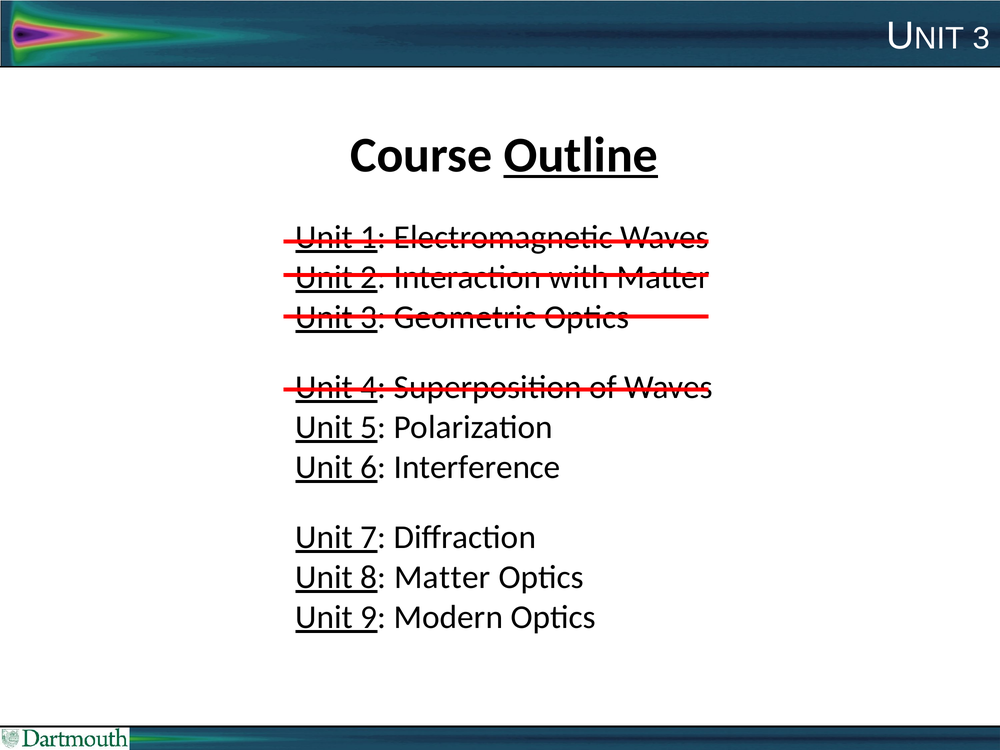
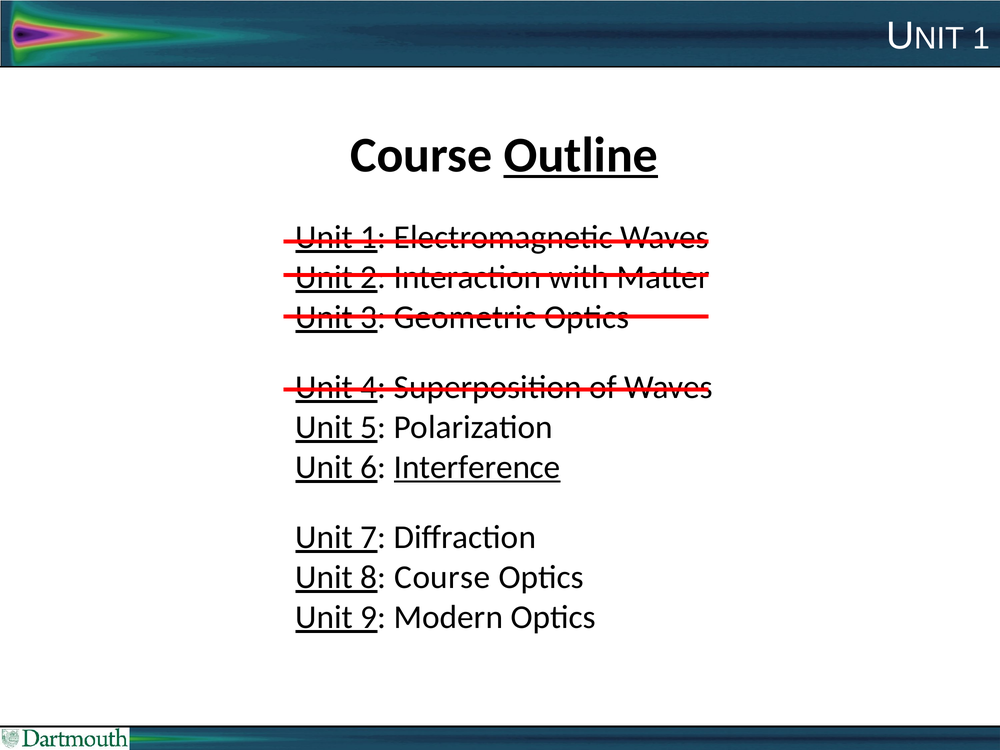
3: 3 -> 1 (981, 39)
Interference underline: none -> present (477, 467)
8 Matter: Matter -> Course (442, 577)
